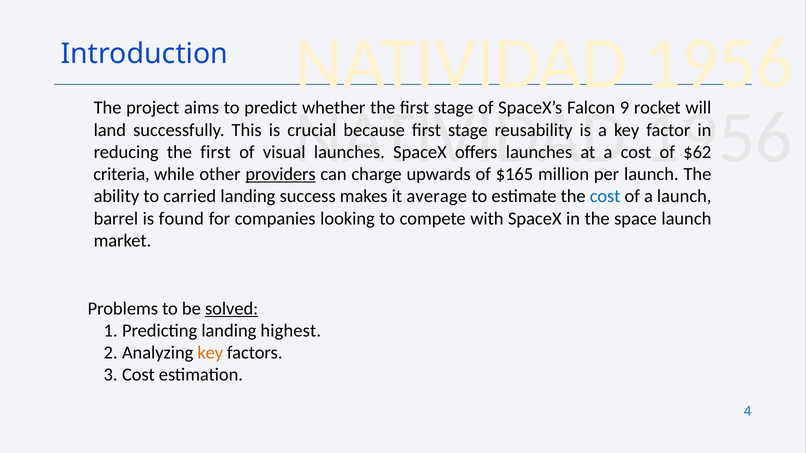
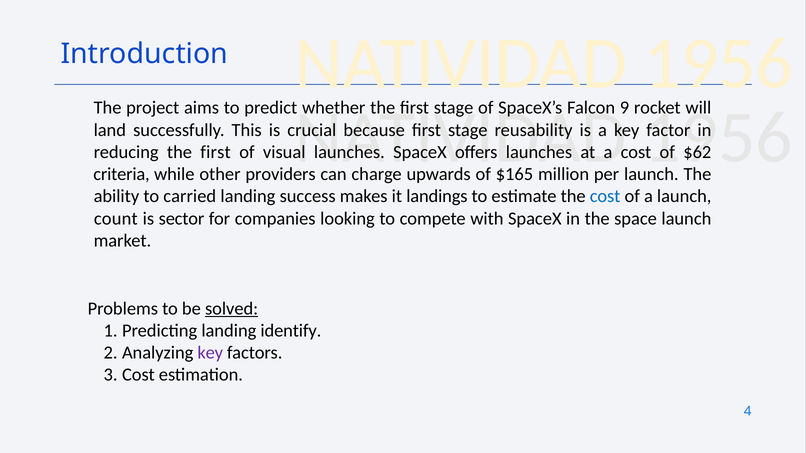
providers underline: present -> none (281, 174)
average: average -> landings (437, 197)
barrel: barrel -> count (116, 219)
found: found -> sector (182, 219)
highest: highest -> identify (291, 331)
key colour: orange -> purple (210, 353)
